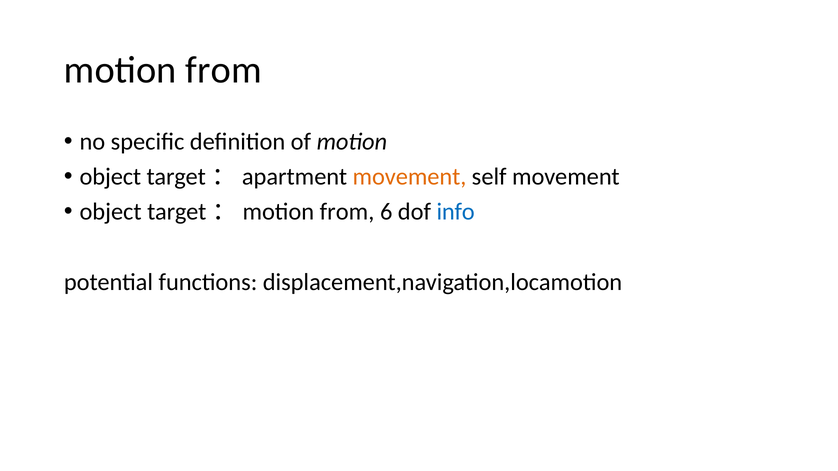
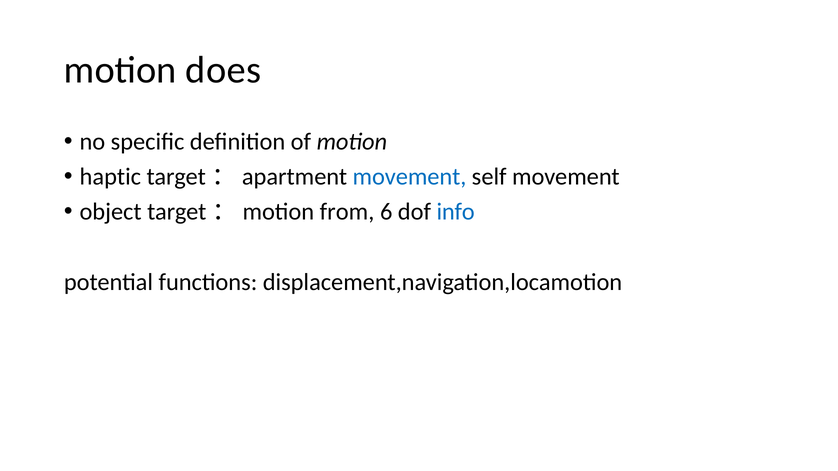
motion from: from -> does (223, 70)
object: object -> haptic (110, 177)
movement colour: orange -> blue (409, 177)
